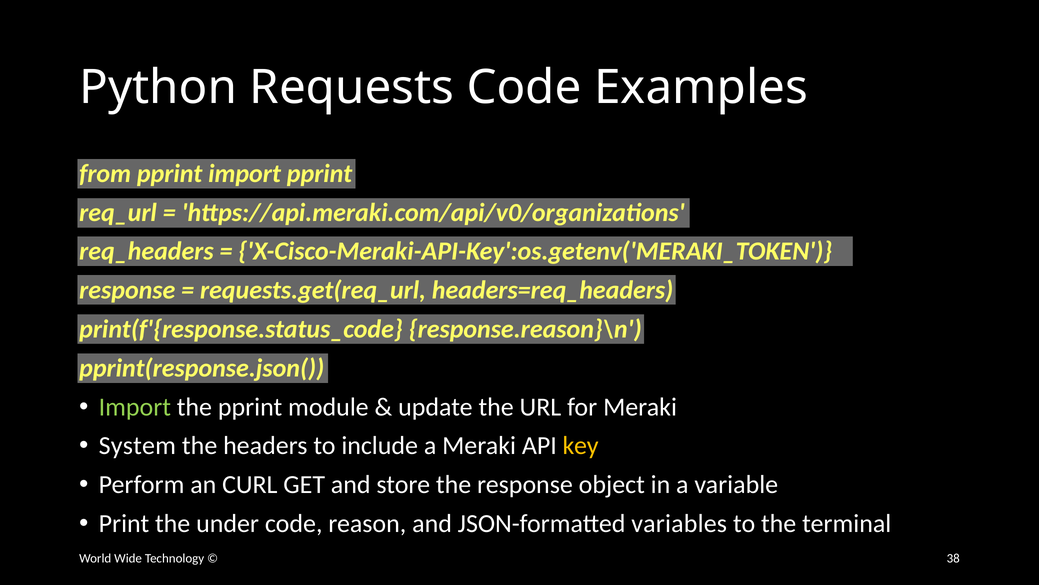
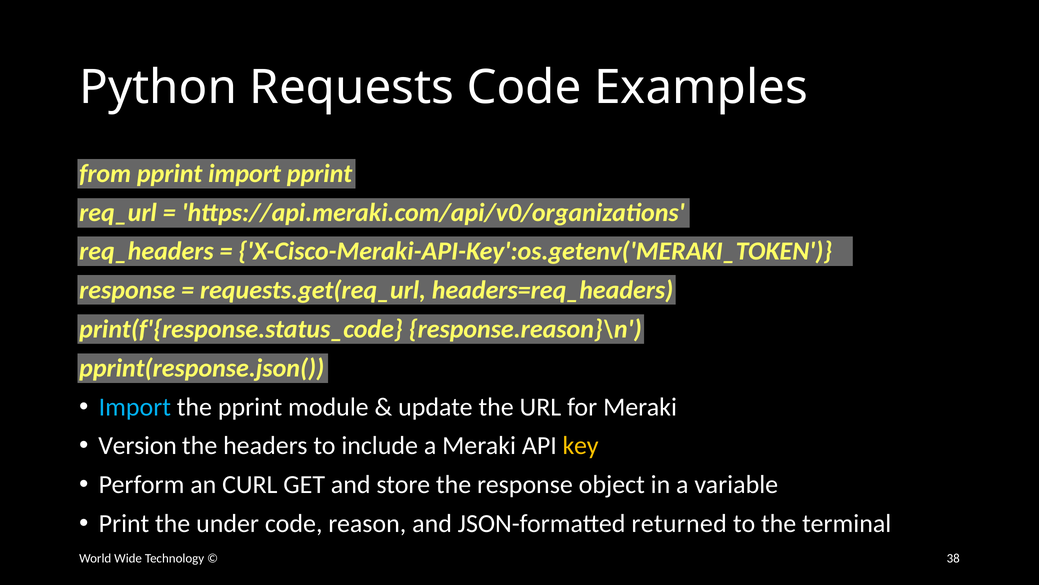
Import colour: light green -> light blue (135, 407)
System: System -> Version (138, 445)
variables: variables -> returned (679, 523)
